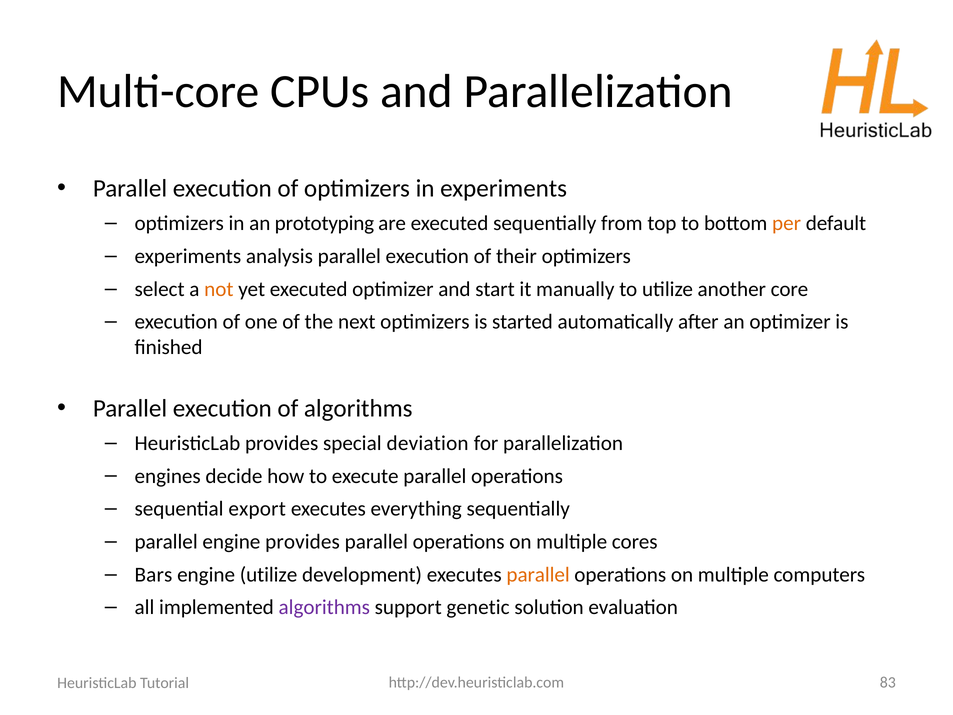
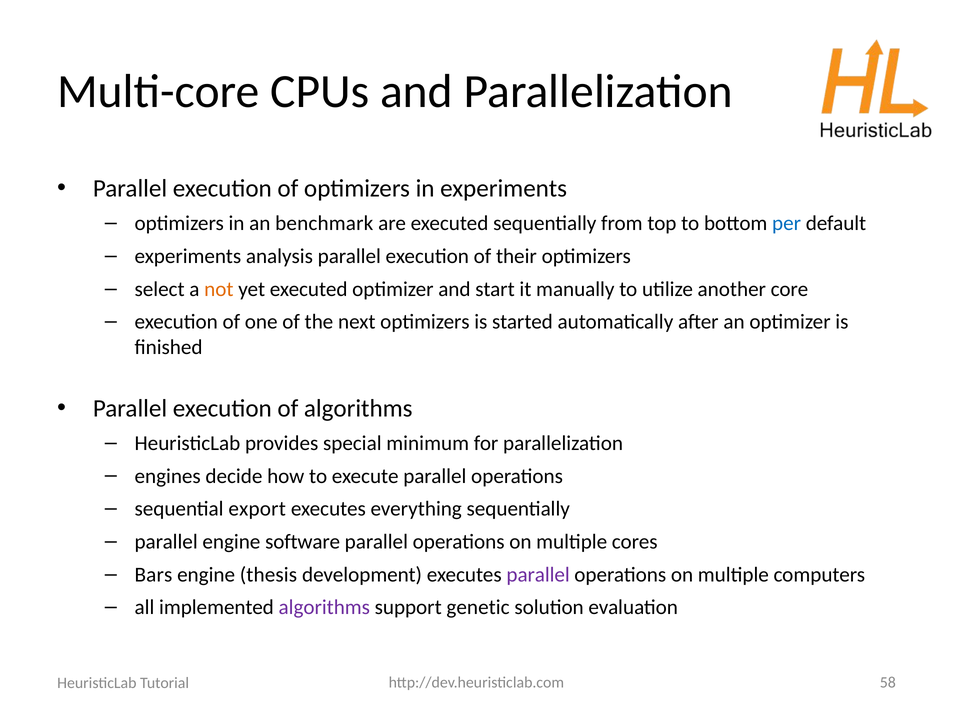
prototyping: prototyping -> benchmark (324, 223)
per colour: orange -> blue (787, 223)
deviation: deviation -> minimum (428, 443)
engine provides: provides -> software (303, 542)
engine utilize: utilize -> thesis (268, 574)
parallel colour: orange -> purple (538, 574)
83: 83 -> 58 (888, 682)
